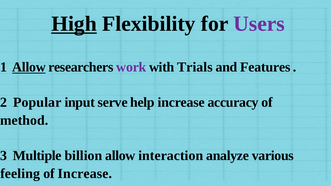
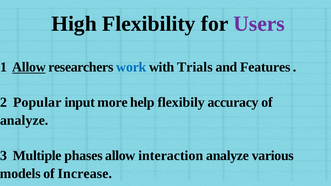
High underline: present -> none (74, 24)
work colour: purple -> blue (131, 67)
serve: serve -> more (113, 103)
help increase: increase -> flexibily (181, 103)
method: method -> analyze (24, 120)
billion: billion -> phases (83, 156)
feeling: feeling -> models (20, 174)
